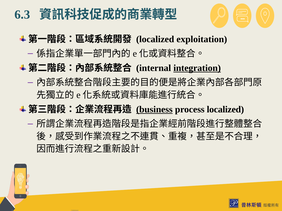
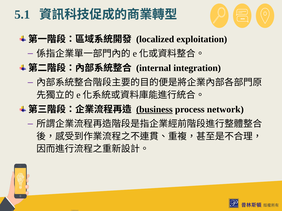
6.3: 6.3 -> 5.1 (22, 15)
integration underline: present -> none (197, 68)
process localized: localized -> network (225, 110)
